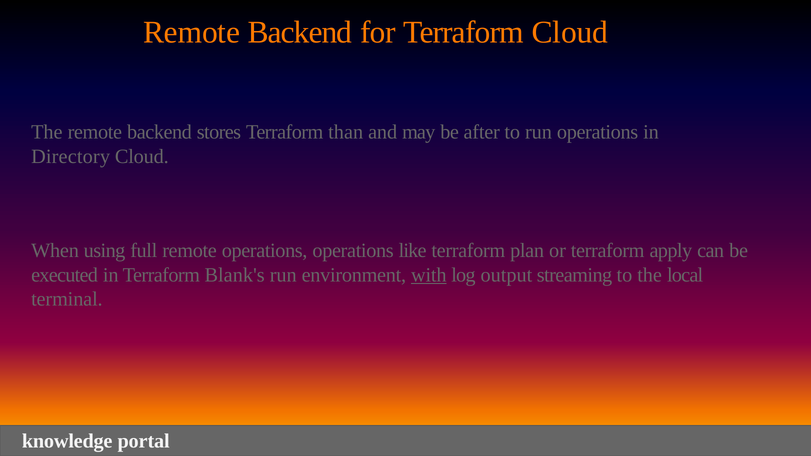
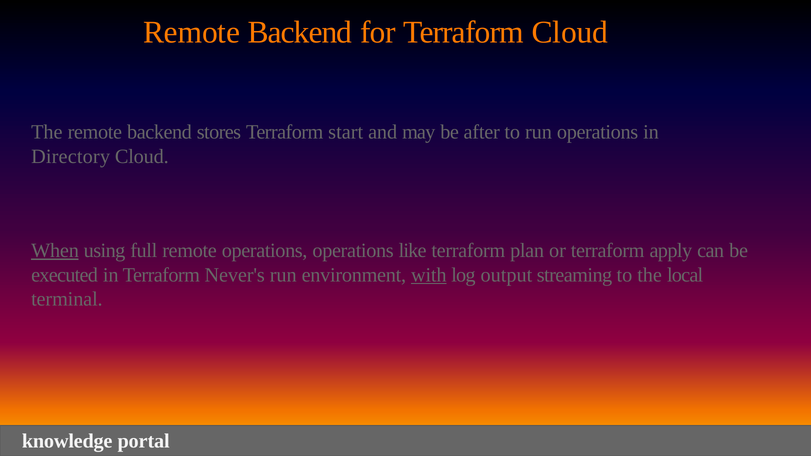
than: than -> start (346, 132)
When underline: none -> present (55, 251)
Blank's: Blank's -> Never's (235, 275)
